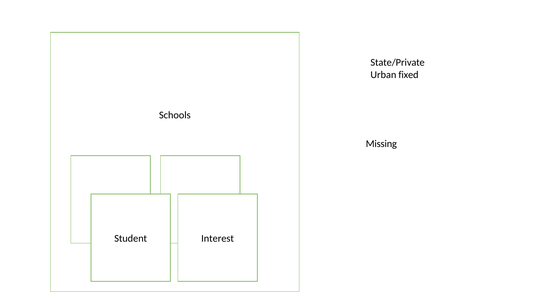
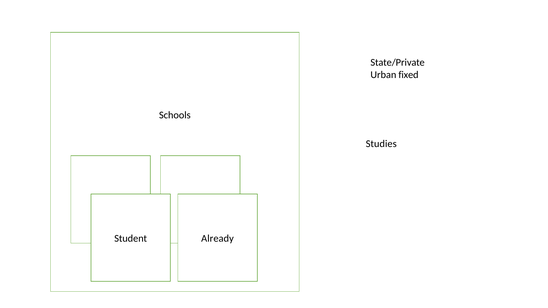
Missing: Missing -> Studies (381, 144)
Interest: Interest -> Already (218, 239)
